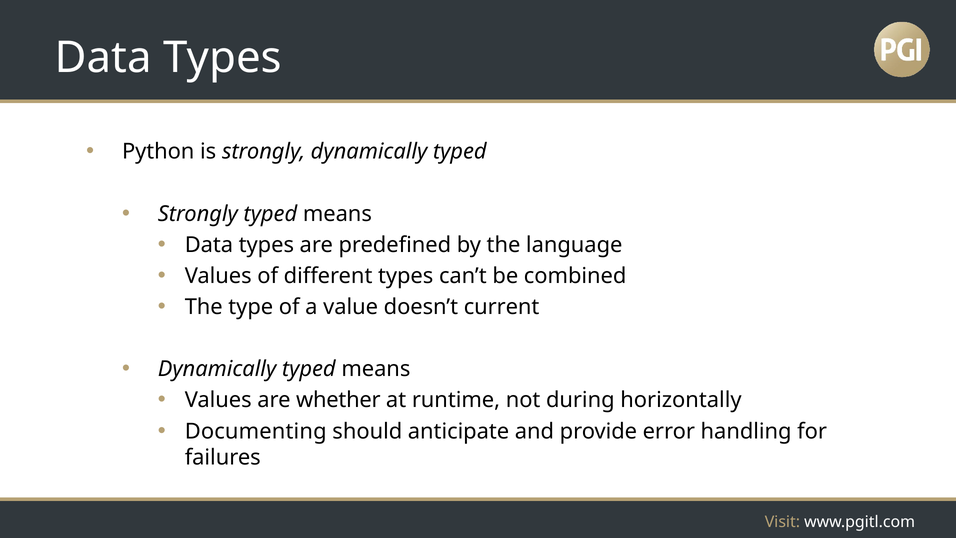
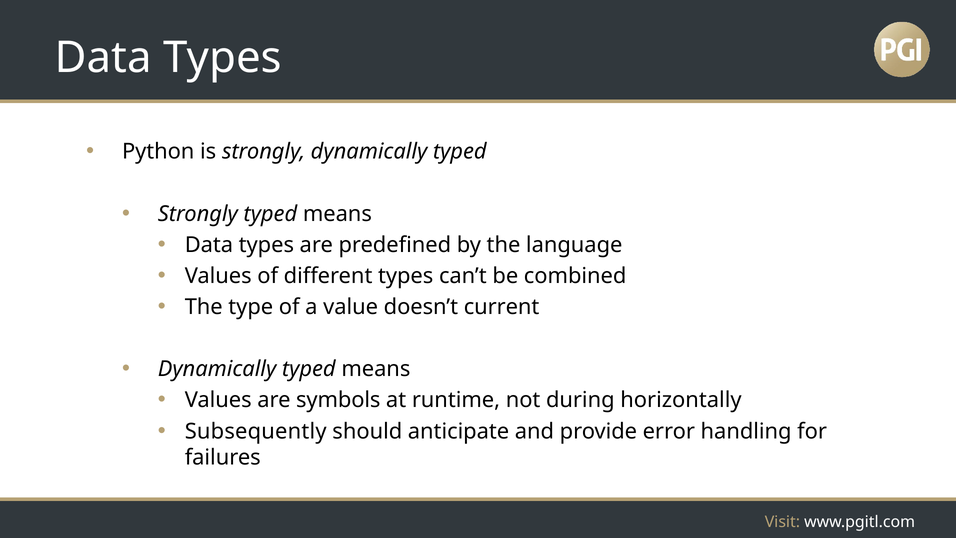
whether: whether -> symbols (338, 400)
Documenting: Documenting -> Subsequently (256, 431)
